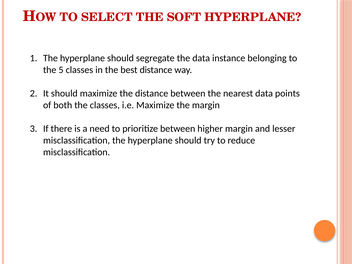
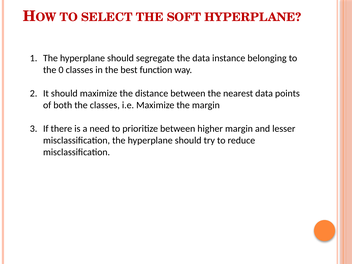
5: 5 -> 0 (61, 70)
best distance: distance -> function (156, 70)
